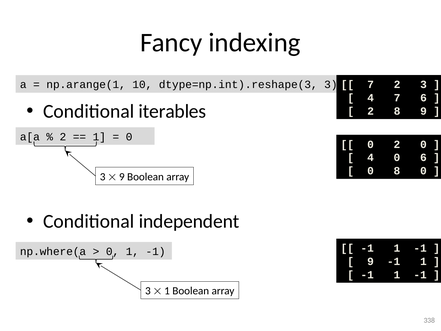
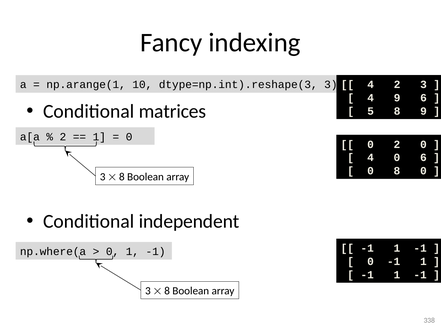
7: 7 -> 4 (371, 85)
4 7: 7 -> 9 (397, 98)
iterables: iterables -> matrices (172, 111)
2: 2 -> 5 (371, 111)
9: 9 -> 8 (122, 177)
9: 9 -> 0 (370, 261)
1: 1 -> 8 (167, 291)
